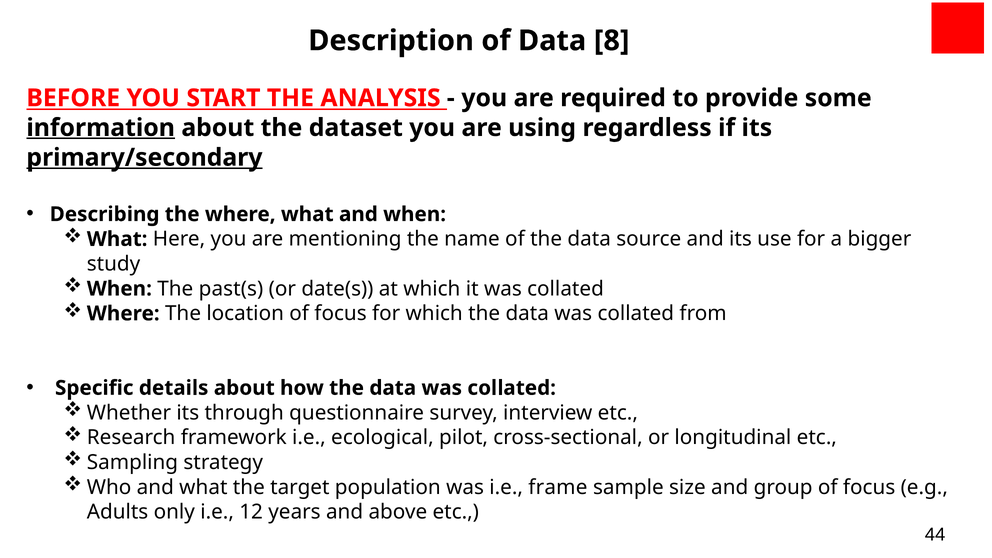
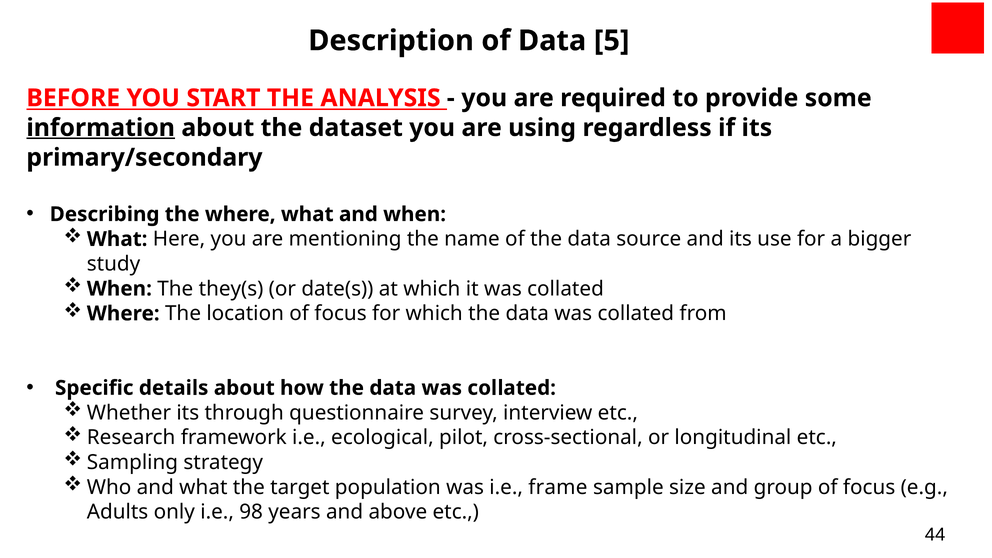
8: 8 -> 5 (612, 41)
primary/secondary underline: present -> none (144, 158)
past(s: past(s -> they(s (231, 289)
12: 12 -> 98 (251, 512)
